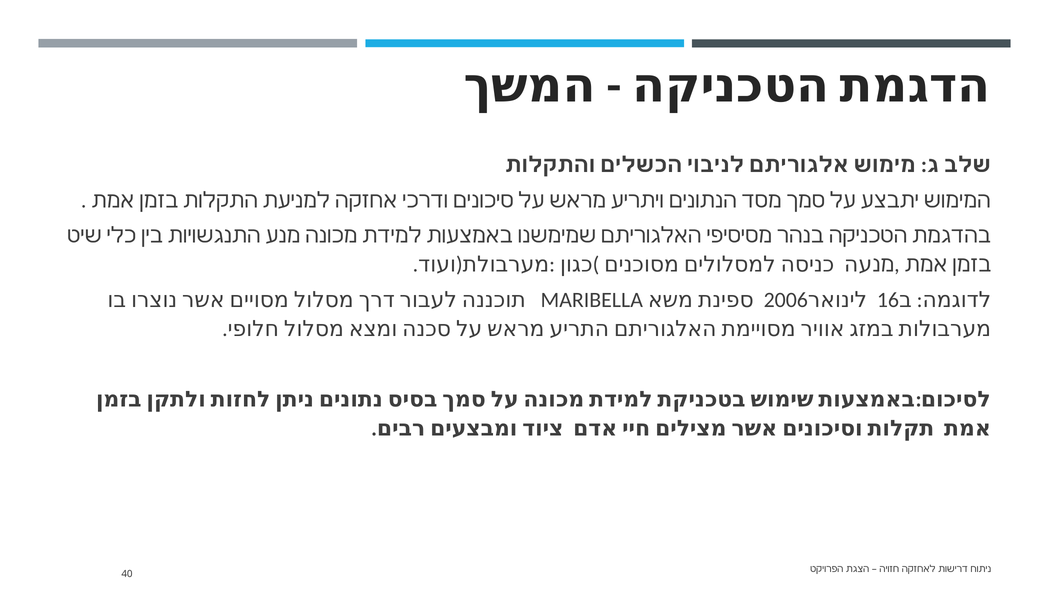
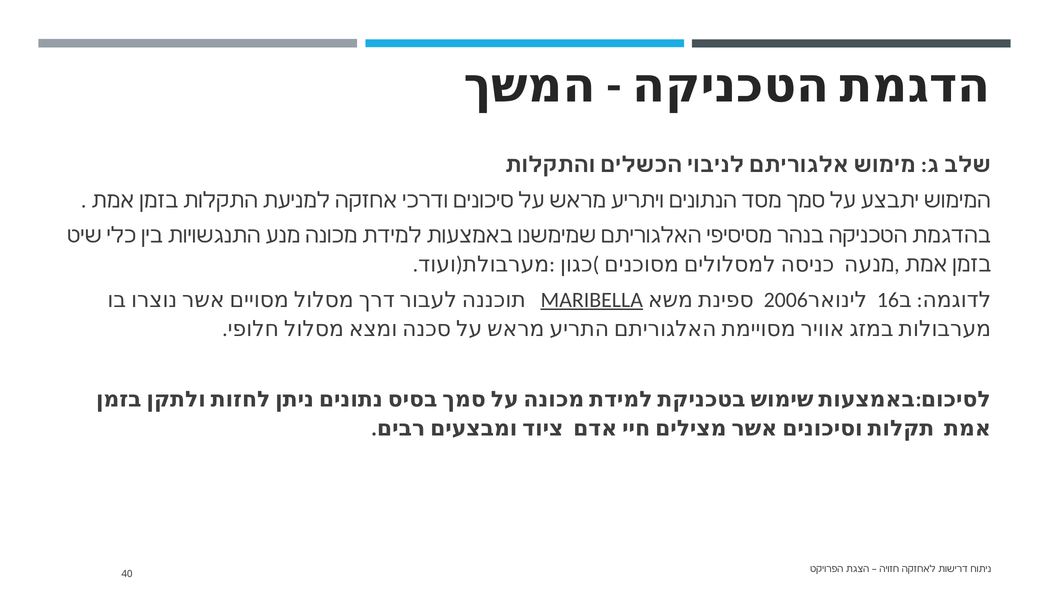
MARIBELLA underline: none -> present (592, 300)
